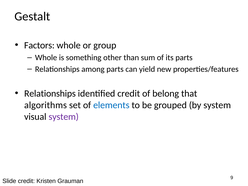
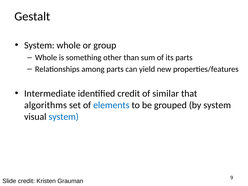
Factors: Factors -> System (39, 45)
Relationships: Relationships -> Intermediate (50, 93)
belong: belong -> similar (166, 93)
system colour: purple -> blue (64, 117)
